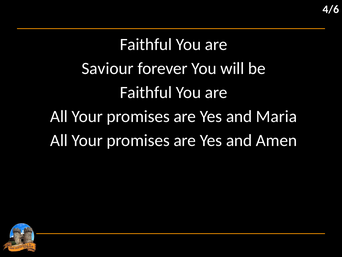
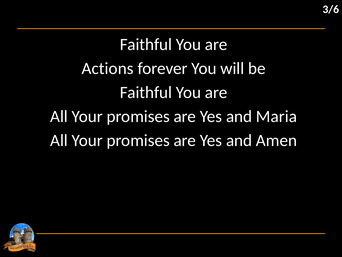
4/6: 4/6 -> 3/6 (331, 9)
Saviour: Saviour -> Actions (108, 68)
